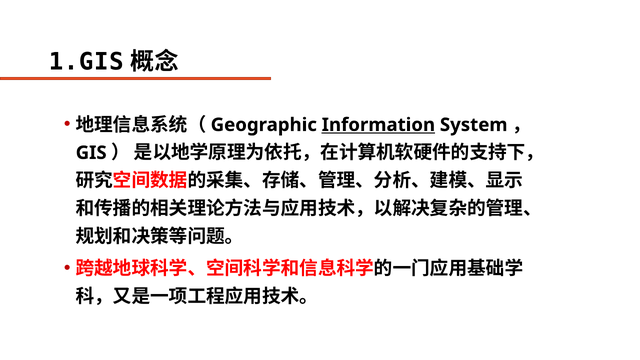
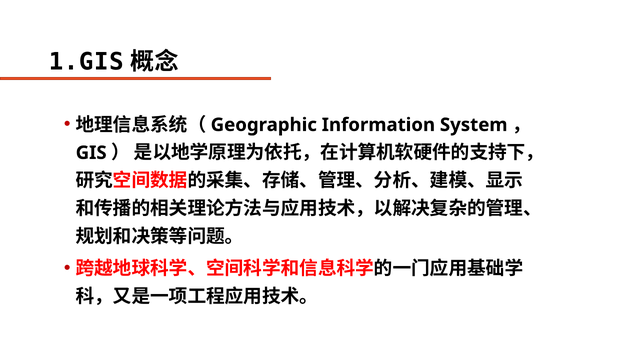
Information underline: present -> none (378, 125)
